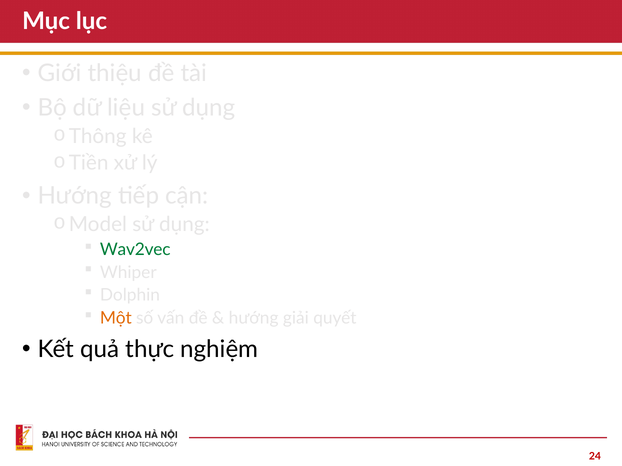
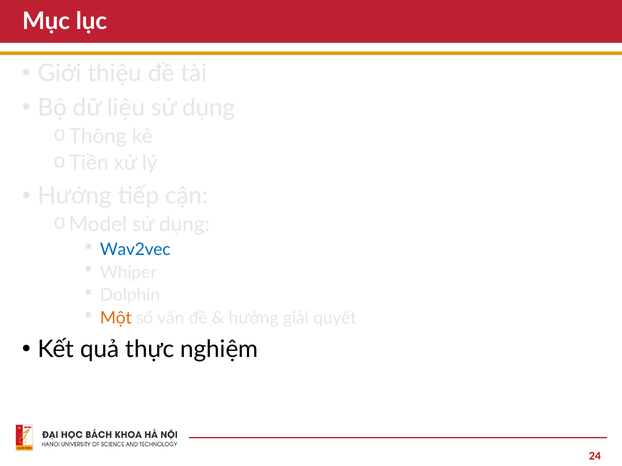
Wav2vec colour: green -> blue (135, 250)
